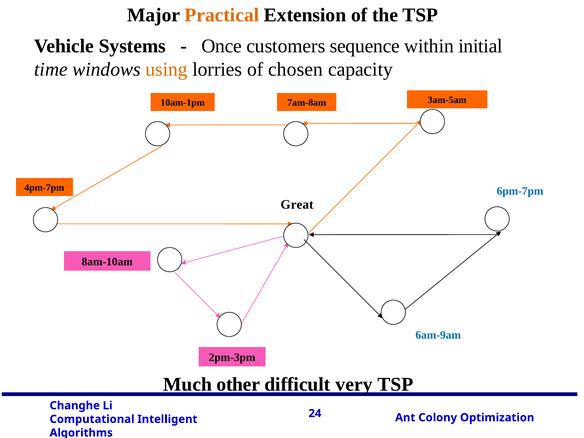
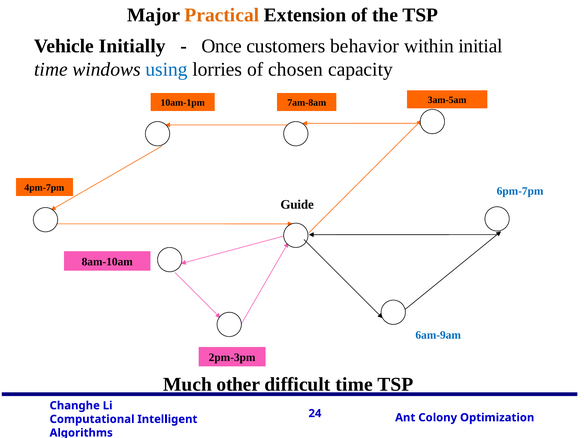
Systems: Systems -> Initially (132, 46)
sequence: sequence -> behavior (365, 46)
using colour: orange -> blue (167, 69)
Great: Great -> Guide (297, 205)
difficult very: very -> time (354, 385)
